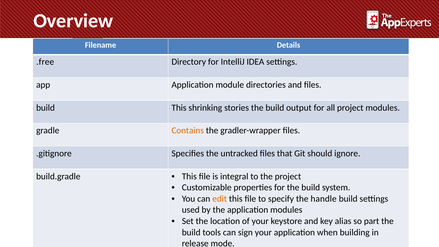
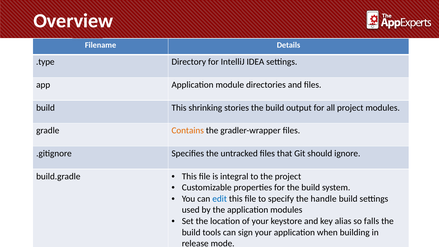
.free: .free -> .type (45, 62)
edit colour: orange -> blue (220, 199)
part: part -> falls (372, 221)
